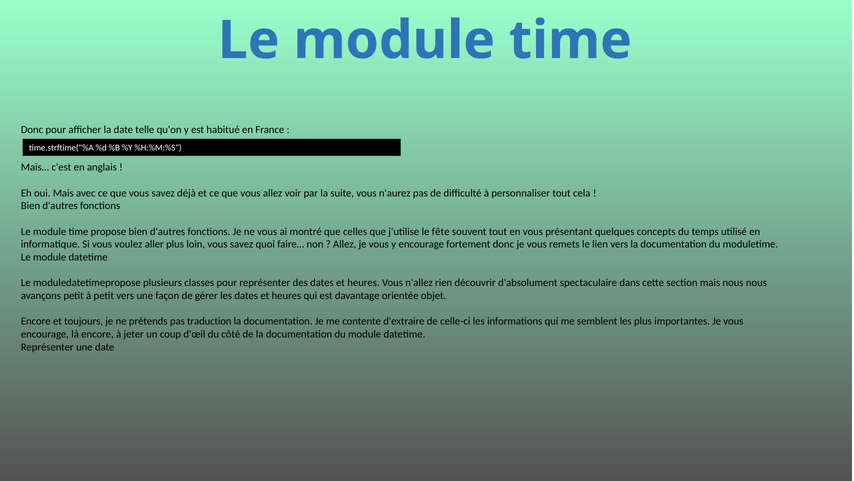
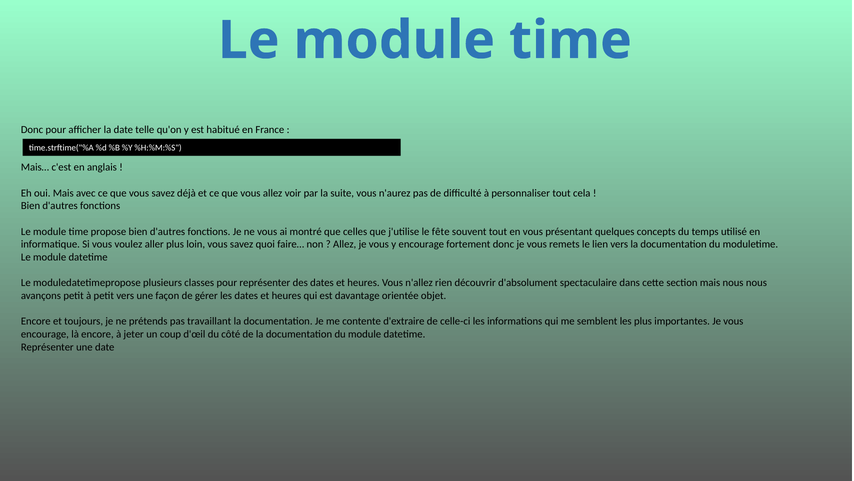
traduction: traduction -> travaillant (209, 321)
